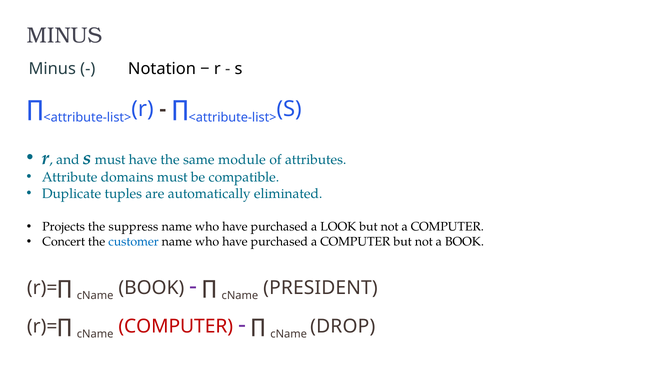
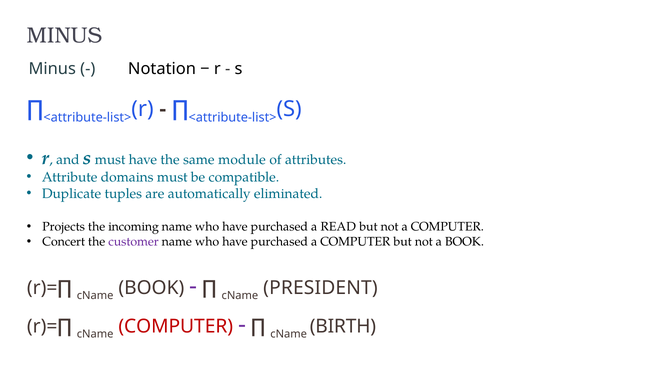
suppress: suppress -> incoming (134, 227)
LOOK: LOOK -> READ (338, 227)
customer colour: blue -> purple (134, 241)
DROP: DROP -> BIRTH (343, 326)
